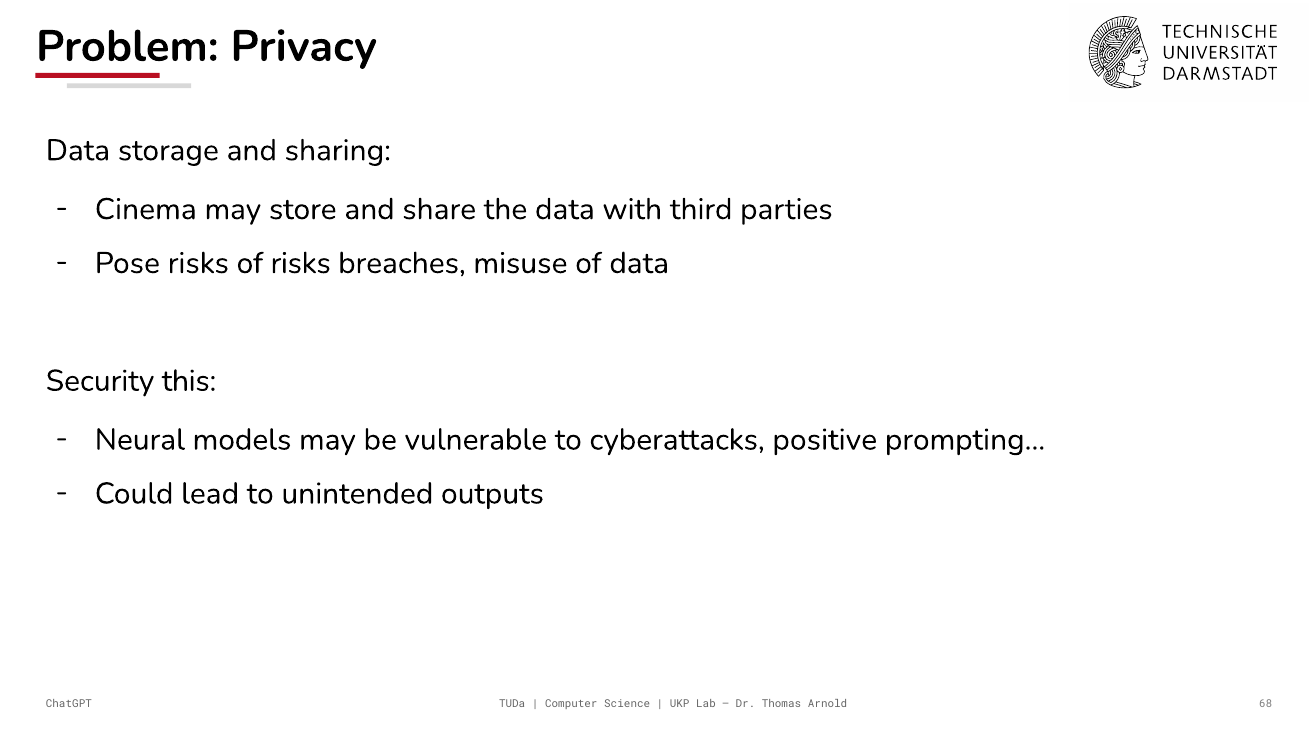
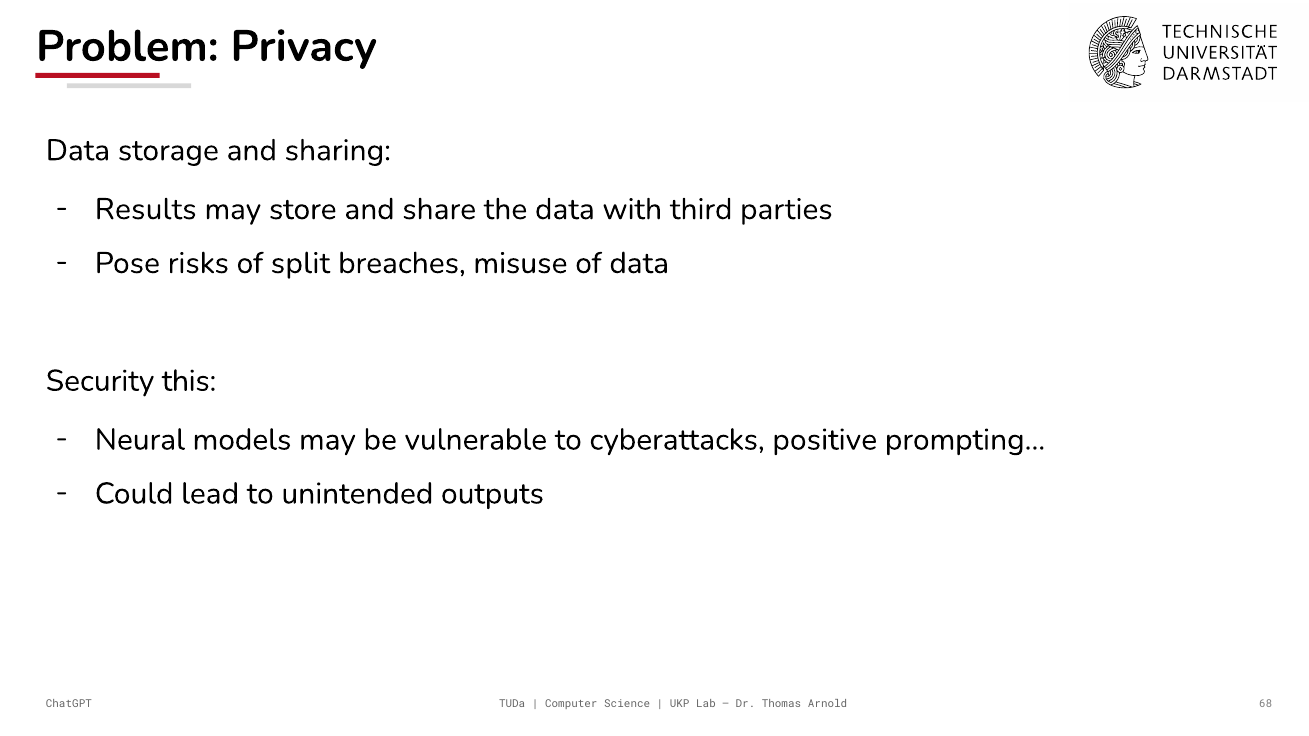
Cinema: Cinema -> Results (146, 209)
of risks: risks -> split (300, 263)
